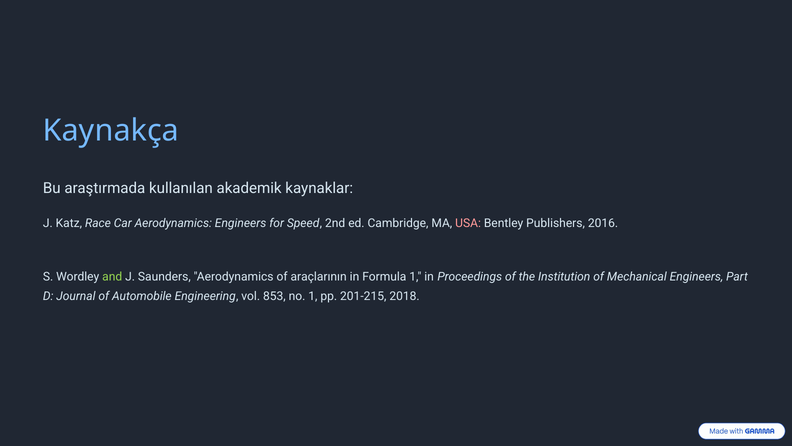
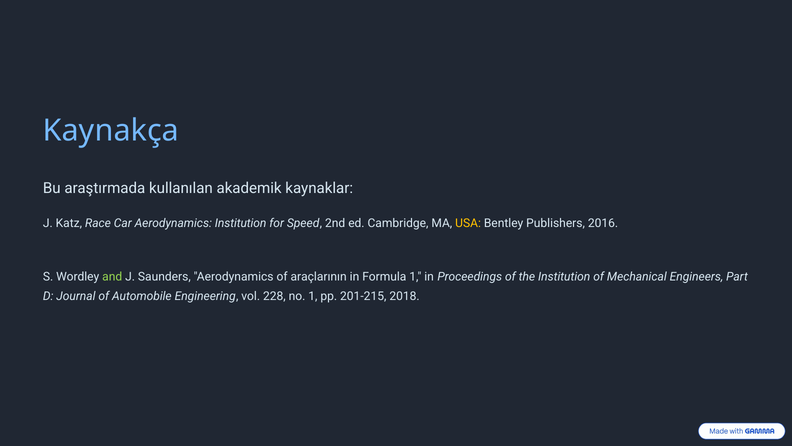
Aerodynamics Engineers: Engineers -> Institution (241, 223)
USA colour: pink -> yellow (468, 223)
853: 853 -> 228 (274, 296)
